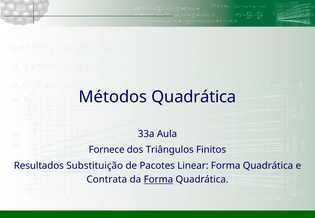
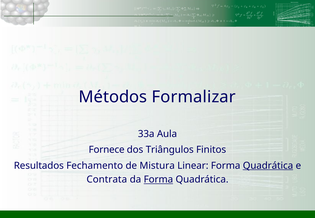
Métodos Quadrática: Quadrática -> Formalizar (194, 97)
Substituição: Substituição -> Fechamento (95, 166)
Pacotes: Pacotes -> Mistura (157, 166)
Quadrática underline: none -> present (268, 166)
